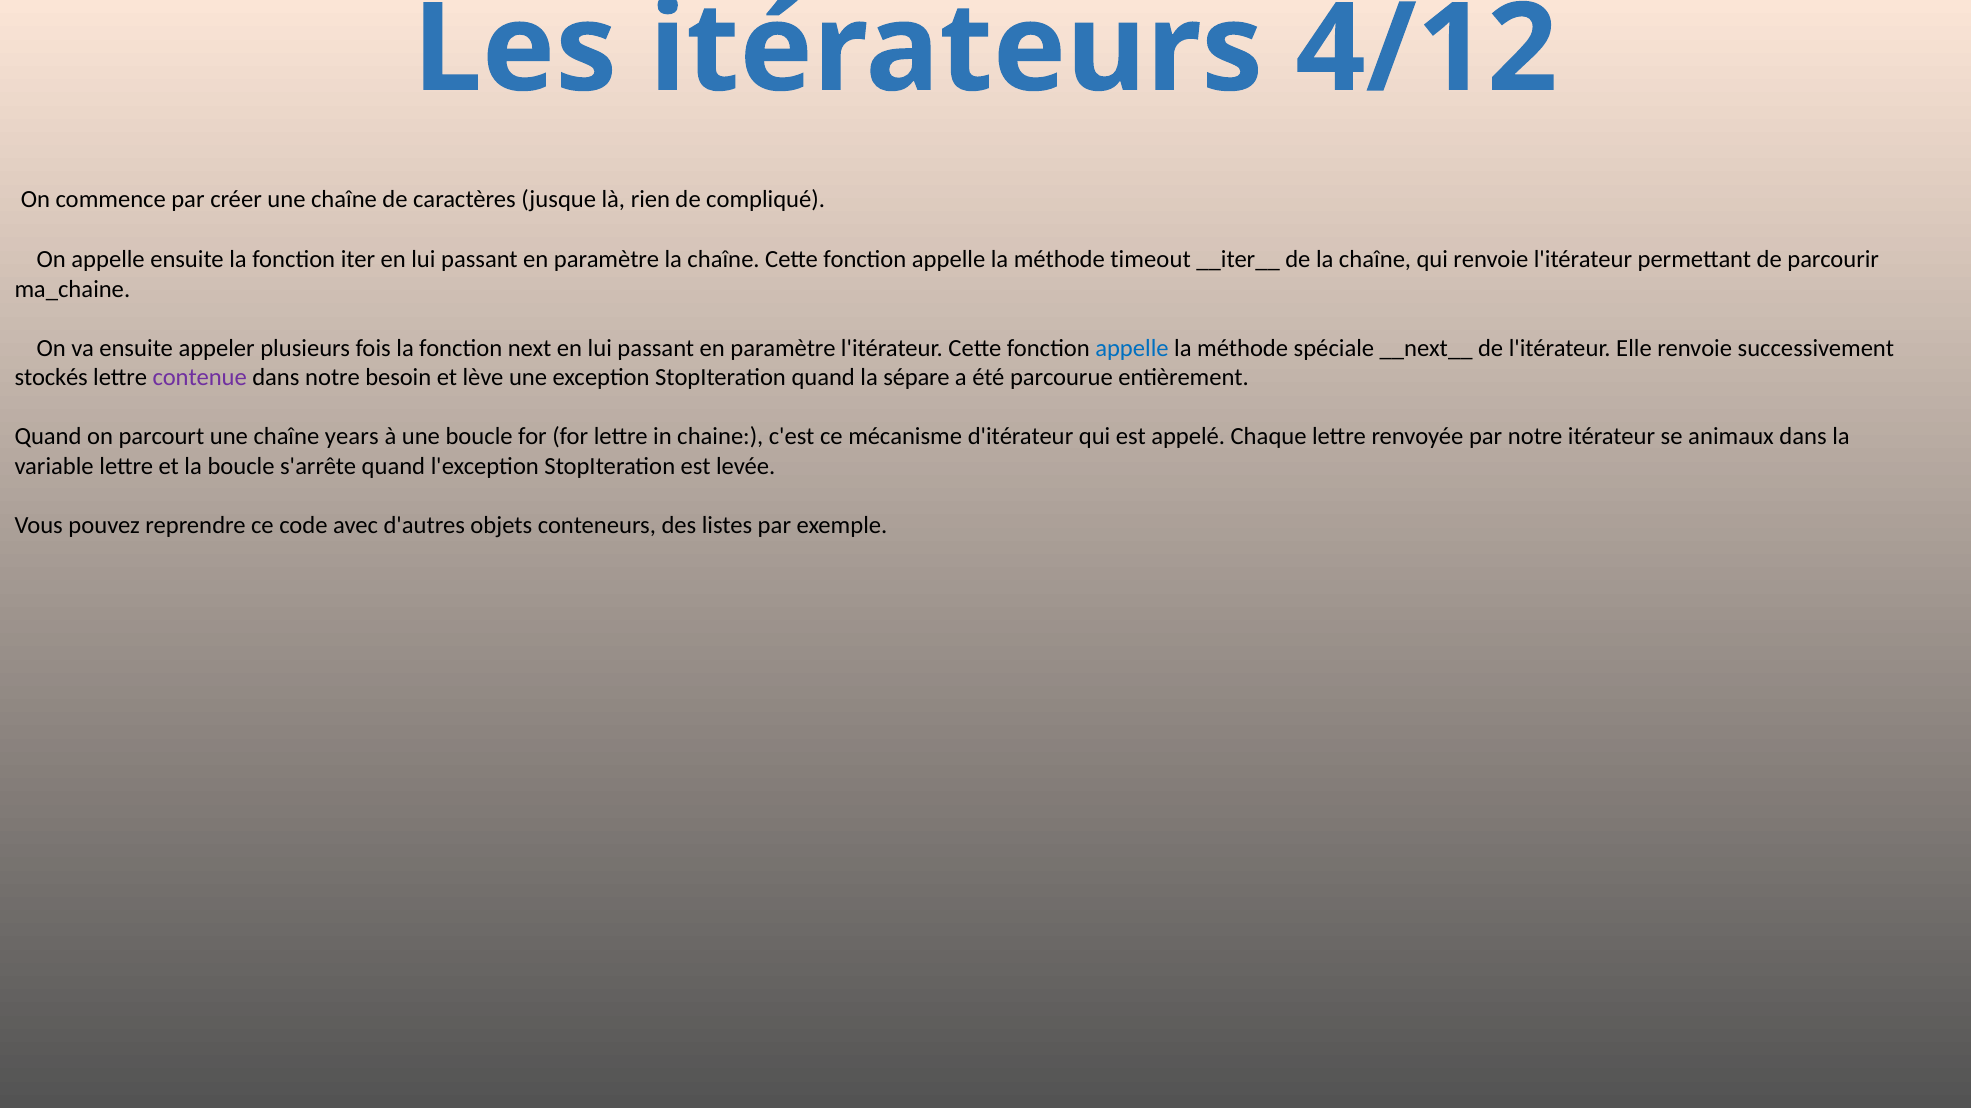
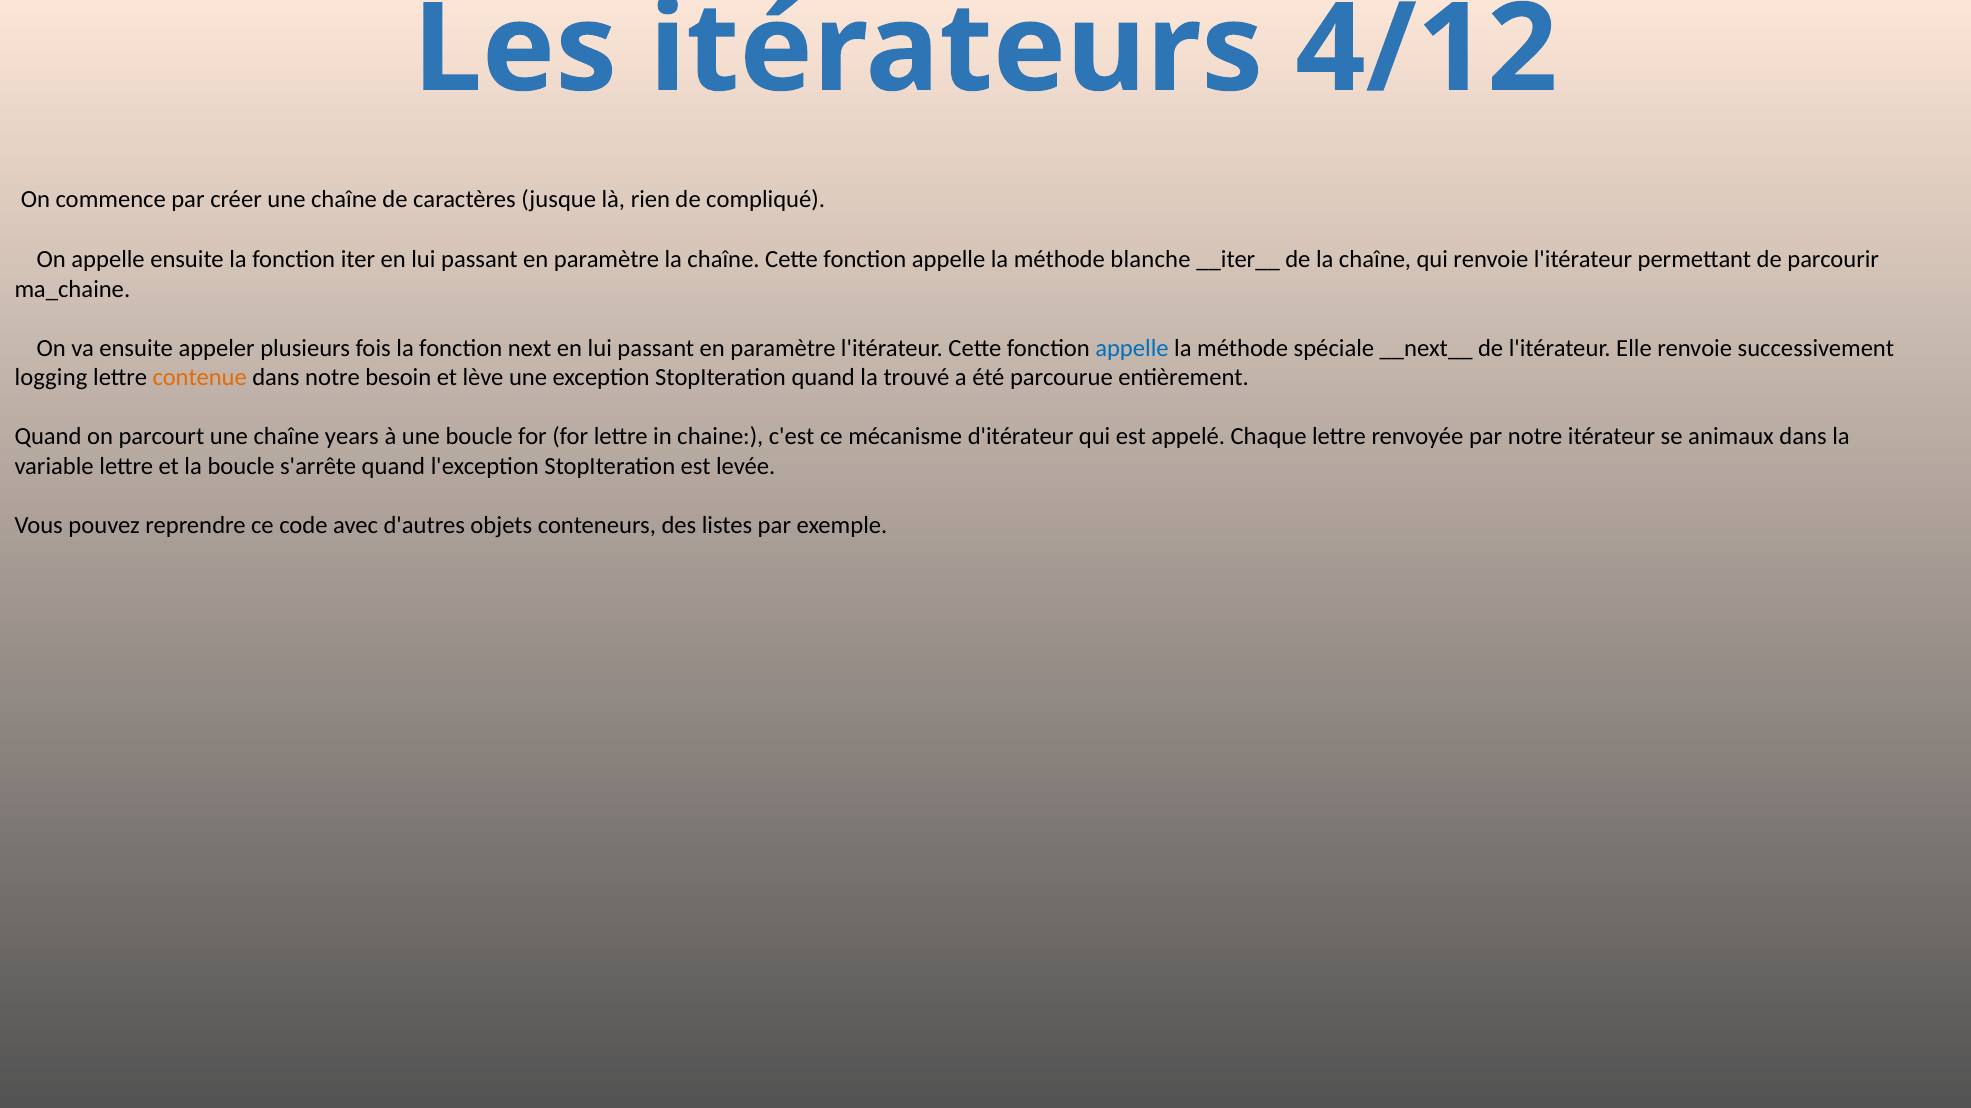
timeout: timeout -> blanche (1150, 260)
stockés: stockés -> logging (51, 378)
contenue colour: purple -> orange (200, 378)
sépare: sépare -> trouvé (916, 378)
